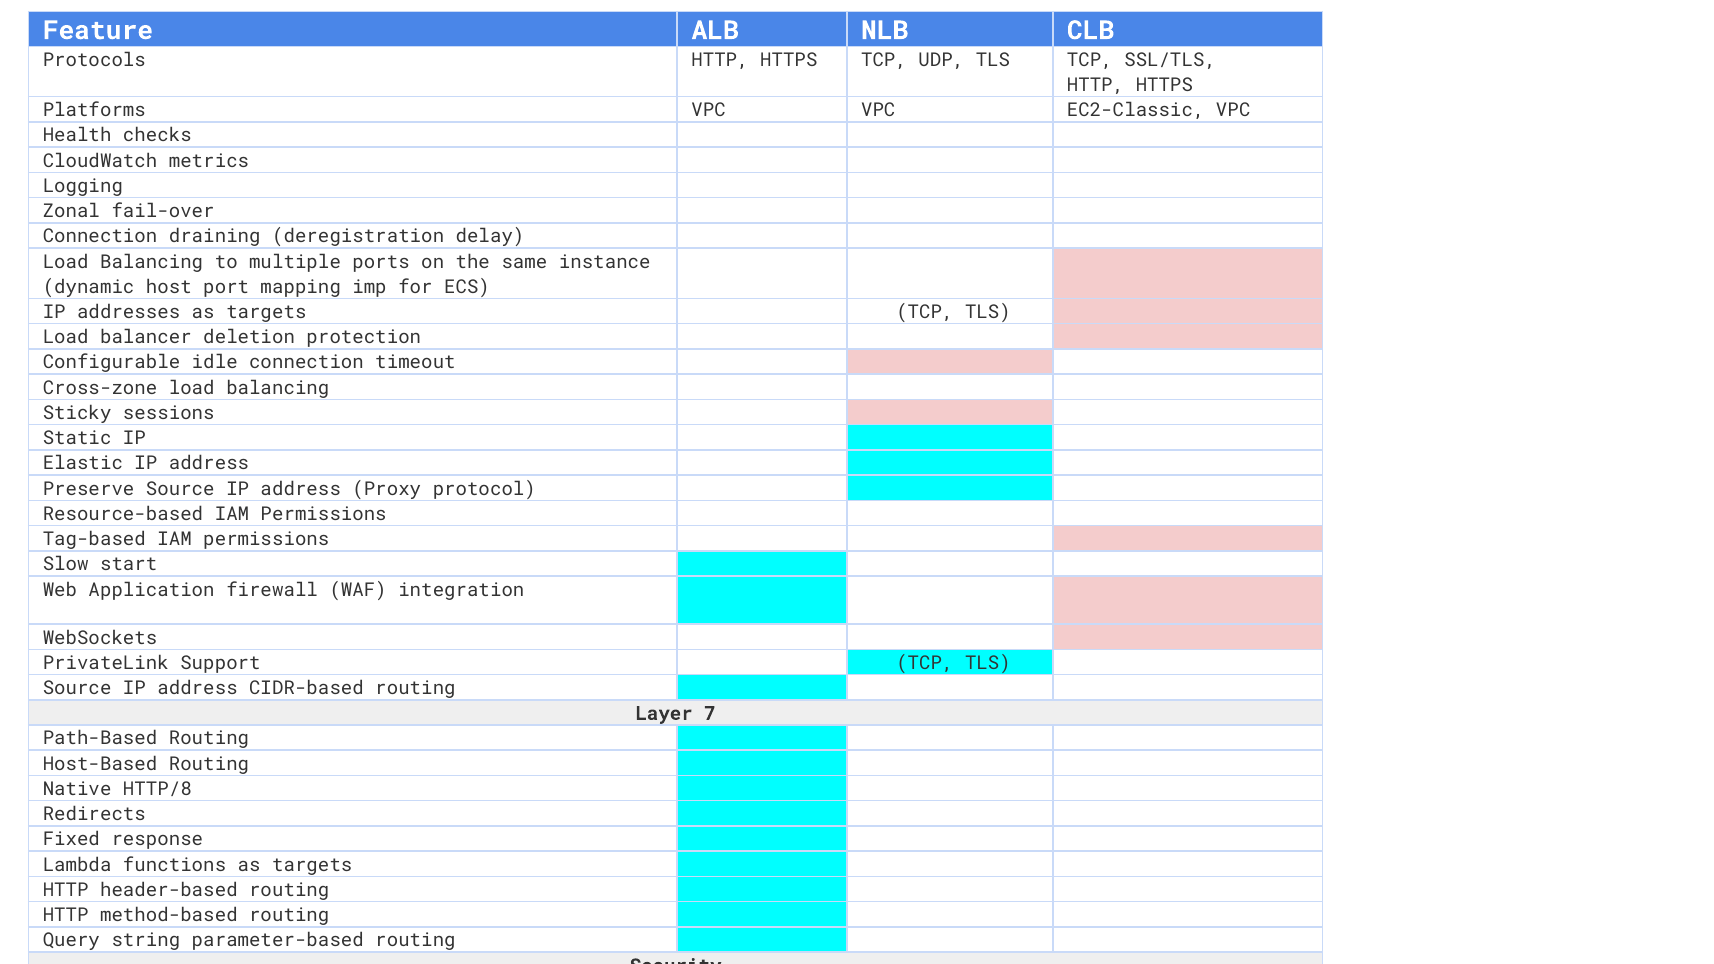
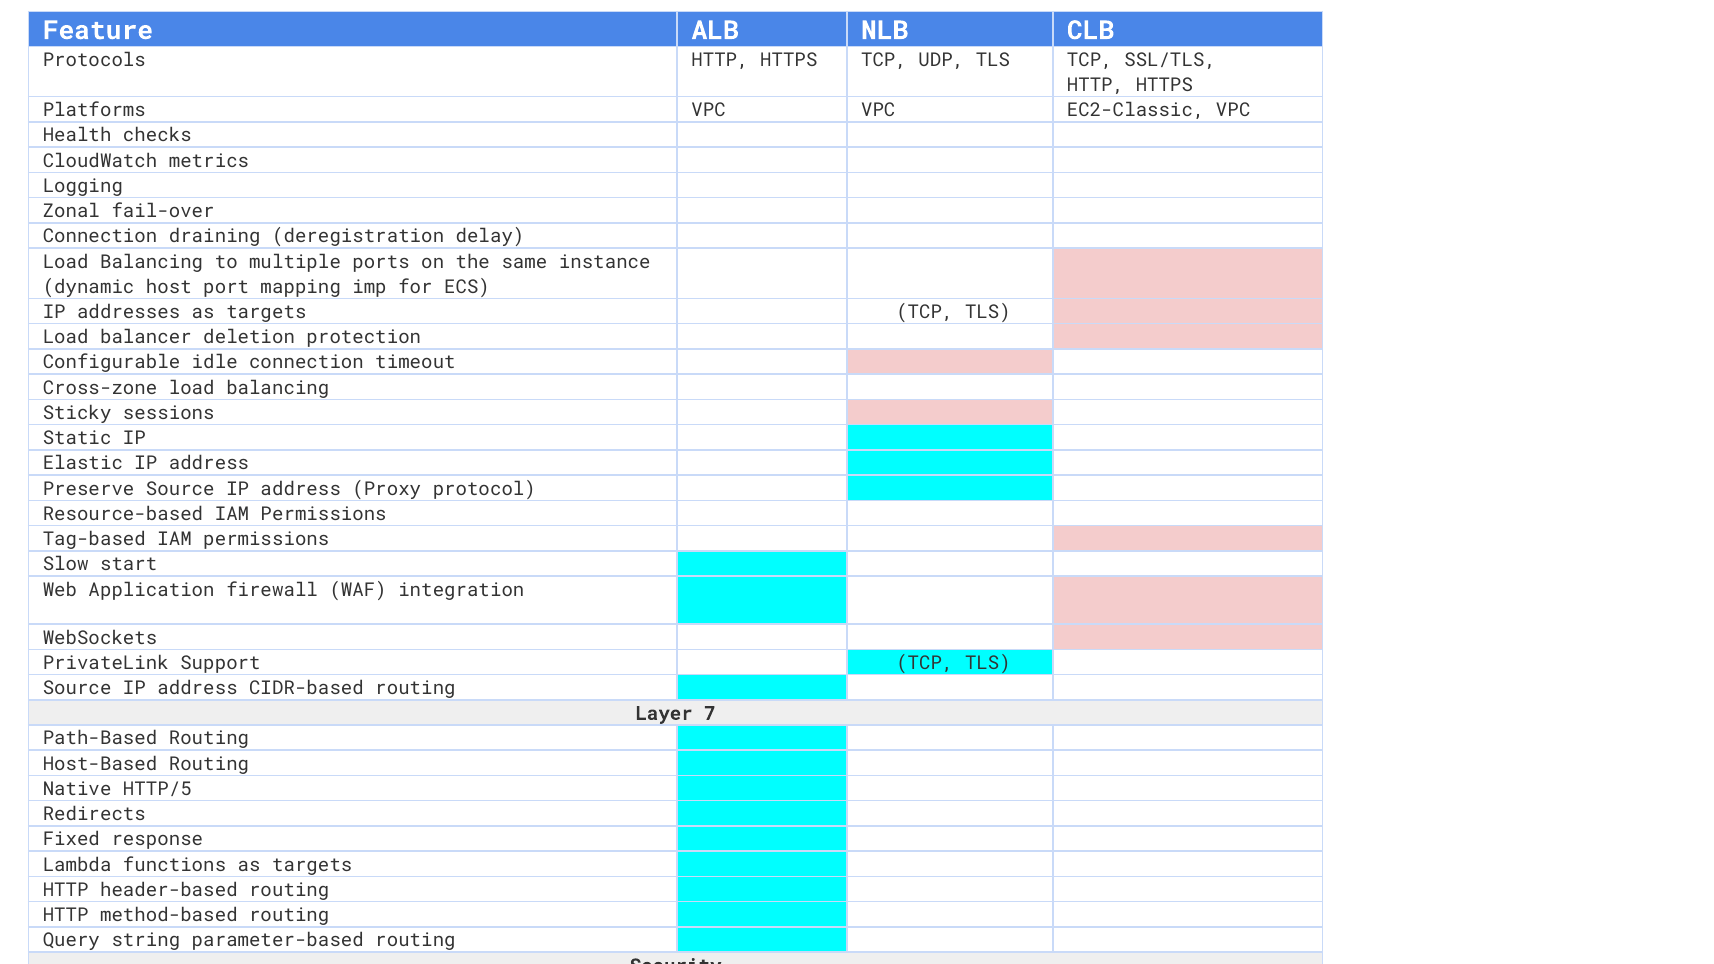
HTTP/8: HTTP/8 -> HTTP/5 (157, 789)
